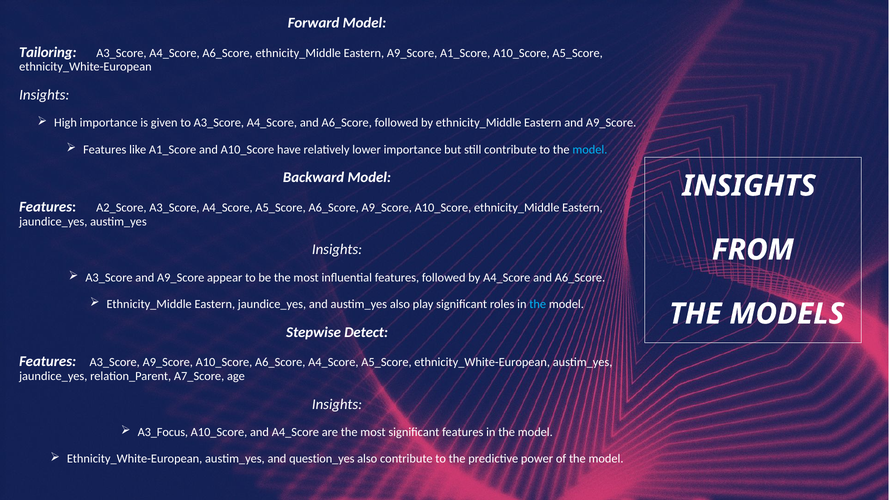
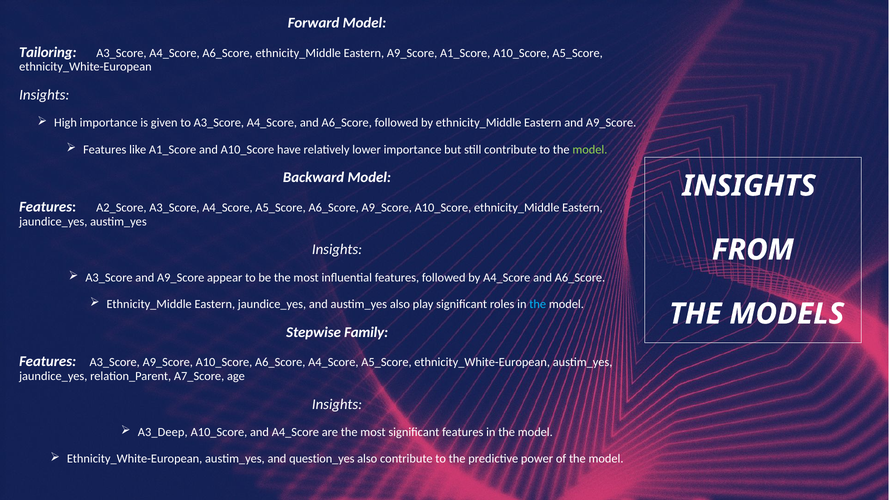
model colour: light blue -> light green (590, 150)
Detect: Detect -> Family (366, 332)
A3_Focus: A3_Focus -> A3_Deep (163, 432)
